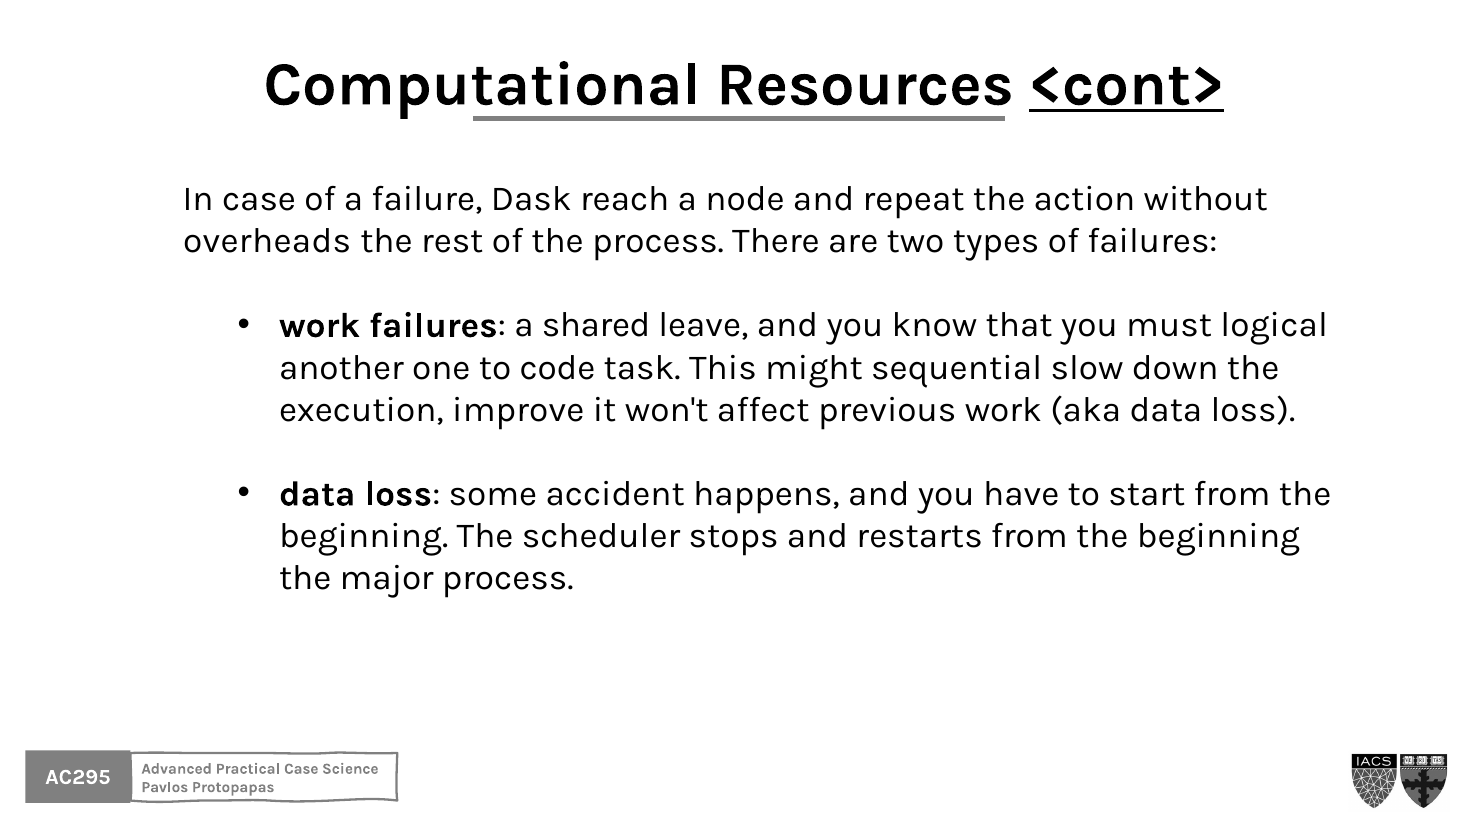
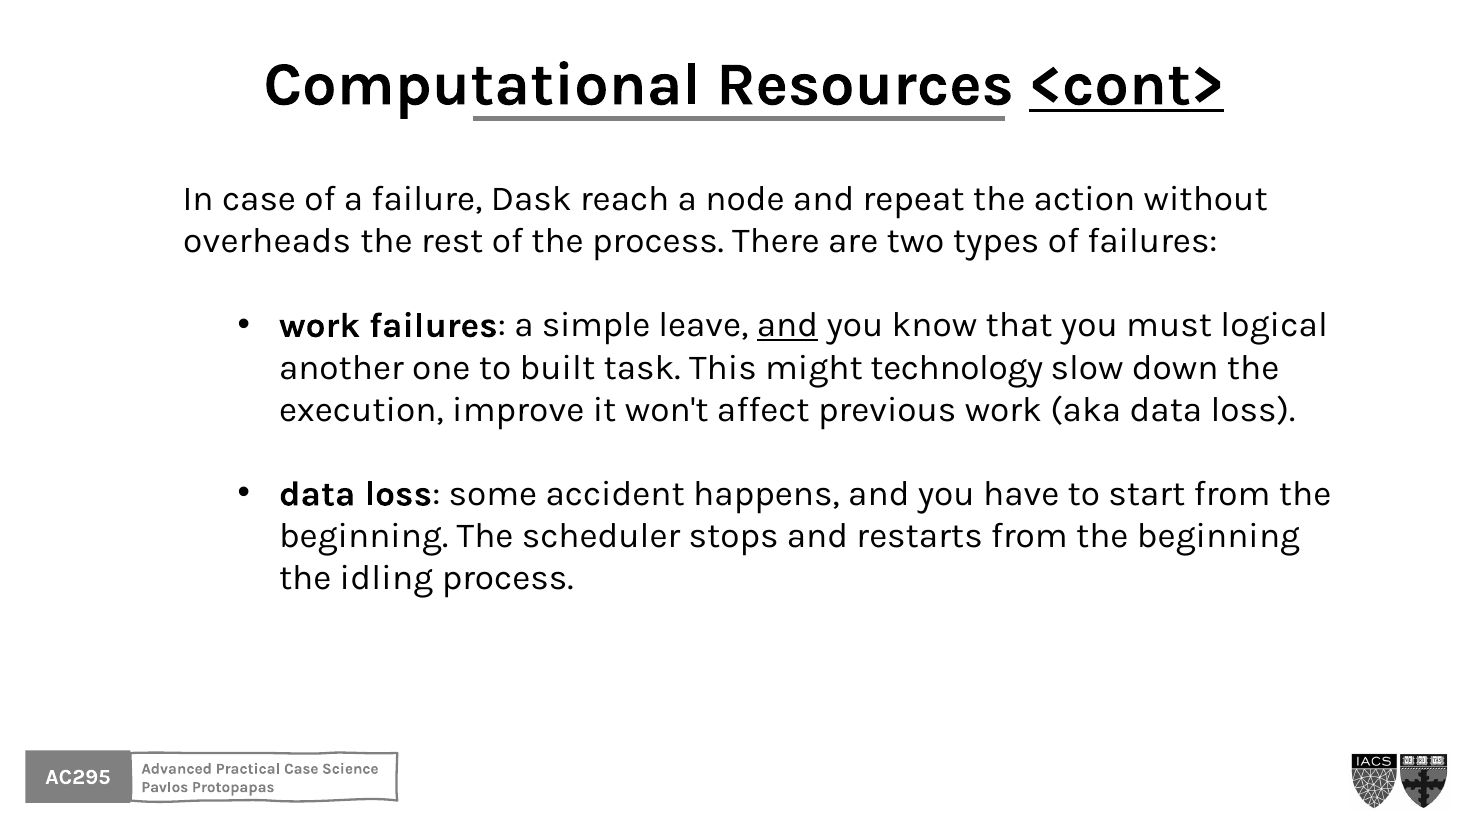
shared: shared -> simple (596, 325)
and underline: none -> present (787, 325)
code: code -> built (557, 368)
sequential: sequential -> technology (957, 368)
major: major -> idling (386, 578)
